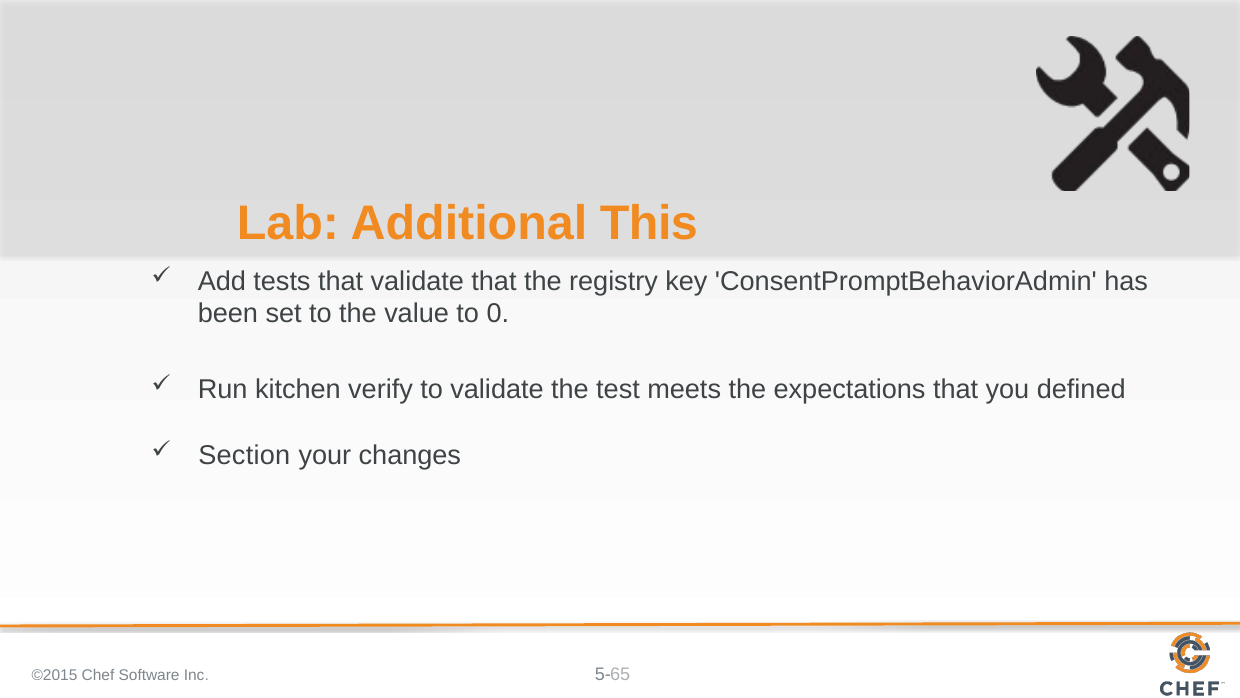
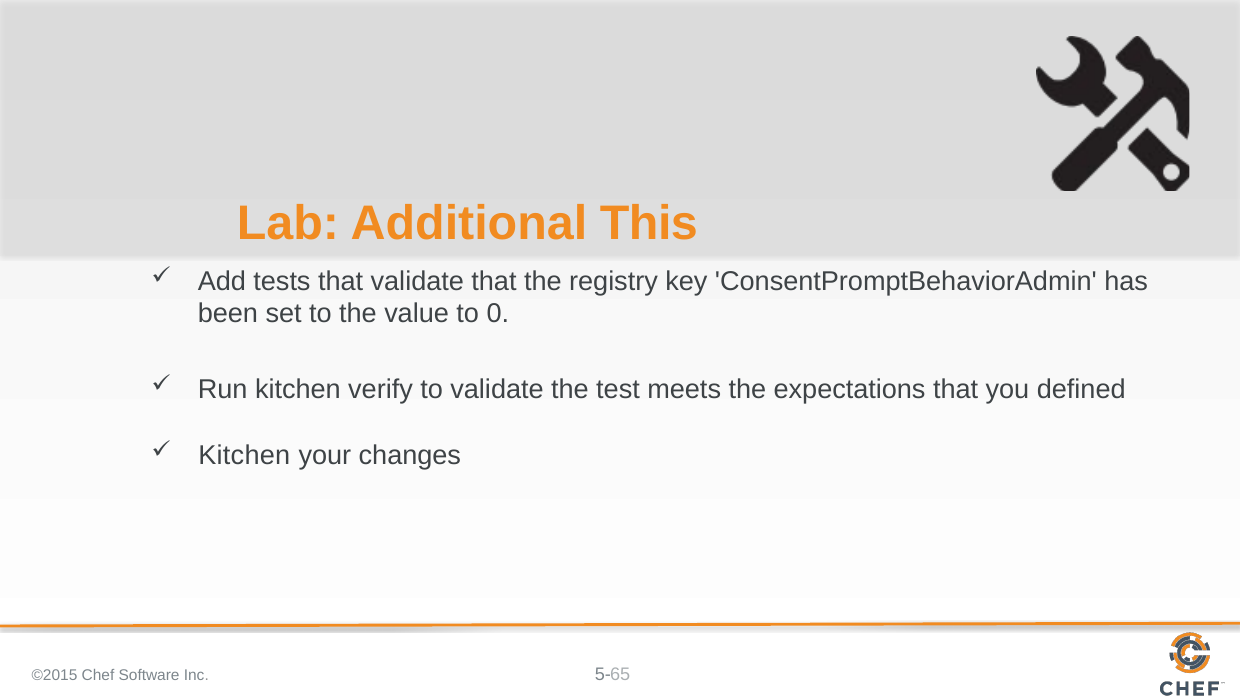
Section: Section -> Kitchen (244, 455)
